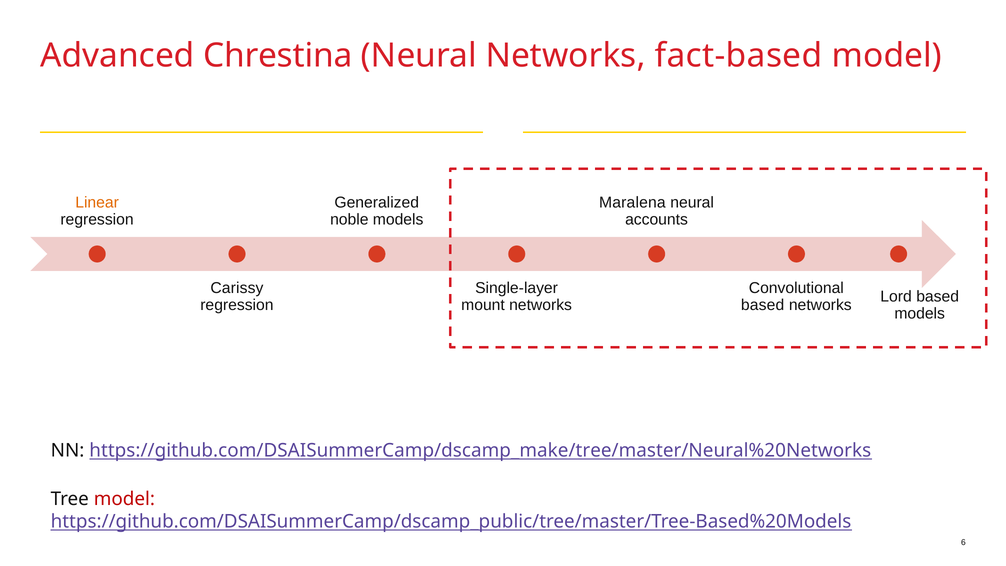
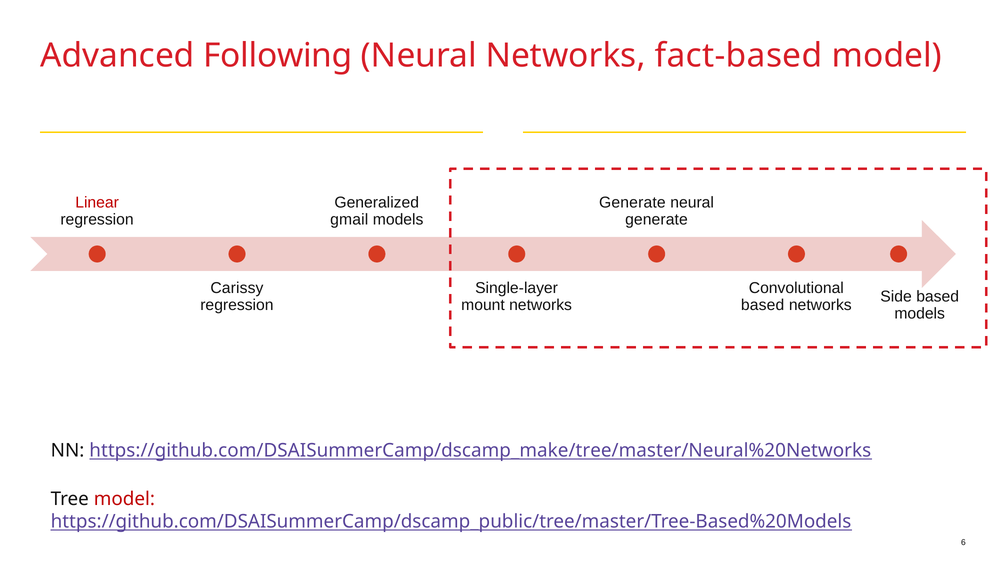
Chrestina: Chrestina -> Following (278, 56)
Linear colour: orange -> red (97, 203)
Maralena: Maralena -> Generate (632, 203)
noble: noble -> gmail (349, 220)
accounts: accounts -> generate (656, 220)
Lord: Lord -> Side (896, 296)
